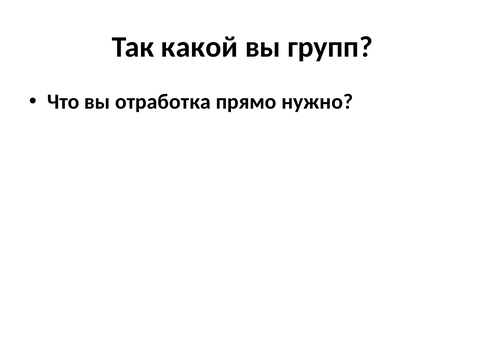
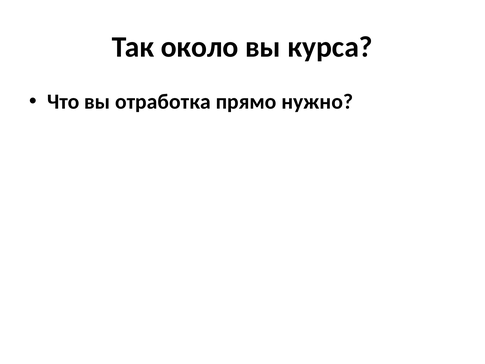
какой: какой -> около (200, 47)
групп: групп -> курса (330, 47)
